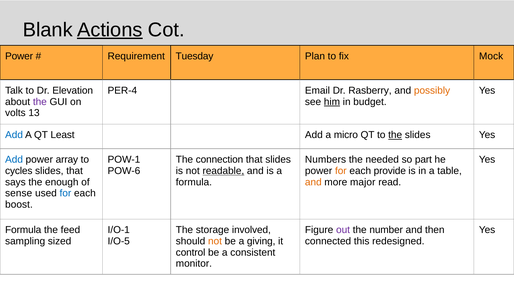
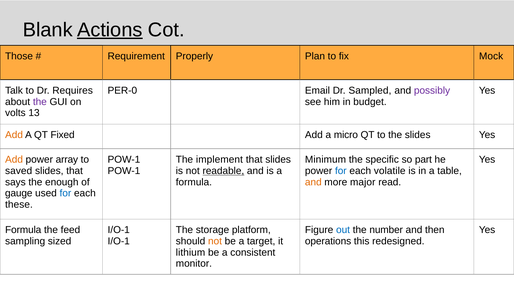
Power: Power -> Those (19, 56)
Tuesday: Tuesday -> Properly (194, 56)
Elevation: Elevation -> Requires (73, 91)
PER-4: PER-4 -> PER-0 (122, 91)
Rasberry: Rasberry -> Sampled (370, 91)
possibly colour: orange -> purple (432, 91)
him underline: present -> none (332, 102)
Add colour: blue -> orange (14, 135)
Least: Least -> Fixed (63, 135)
the underline: present -> none (395, 135)
Add colour: blue -> orange (14, 160)
connection: connection -> implement (219, 160)
Numbers: Numbers -> Minimum (326, 160)
needed: needed -> specific (382, 160)
cycles: cycles -> saved (19, 171)
POW-6: POW-6 -> POW-1 (124, 171)
for colour: orange -> blue (341, 171)
provide: provide -> volatile (390, 171)
sense: sense -> gauge (19, 193)
boost: boost -> these (19, 205)
involved: involved -> platform (251, 230)
out colour: purple -> blue (343, 230)
I/O-5: I/O-5 -> I/O-1 (119, 241)
giving: giving -> target (261, 241)
connected: connected -> operations (328, 241)
control: control -> lithium (191, 253)
